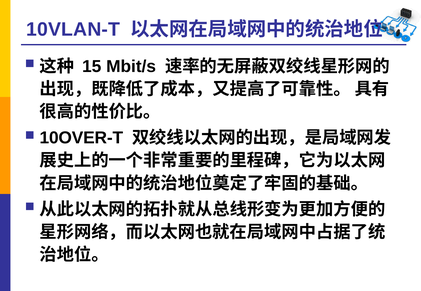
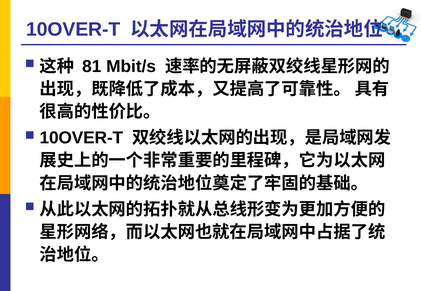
10VLAN-T: 10VLAN-T -> 10OVER-T (73, 29)
15: 15 -> 81 (92, 66)
